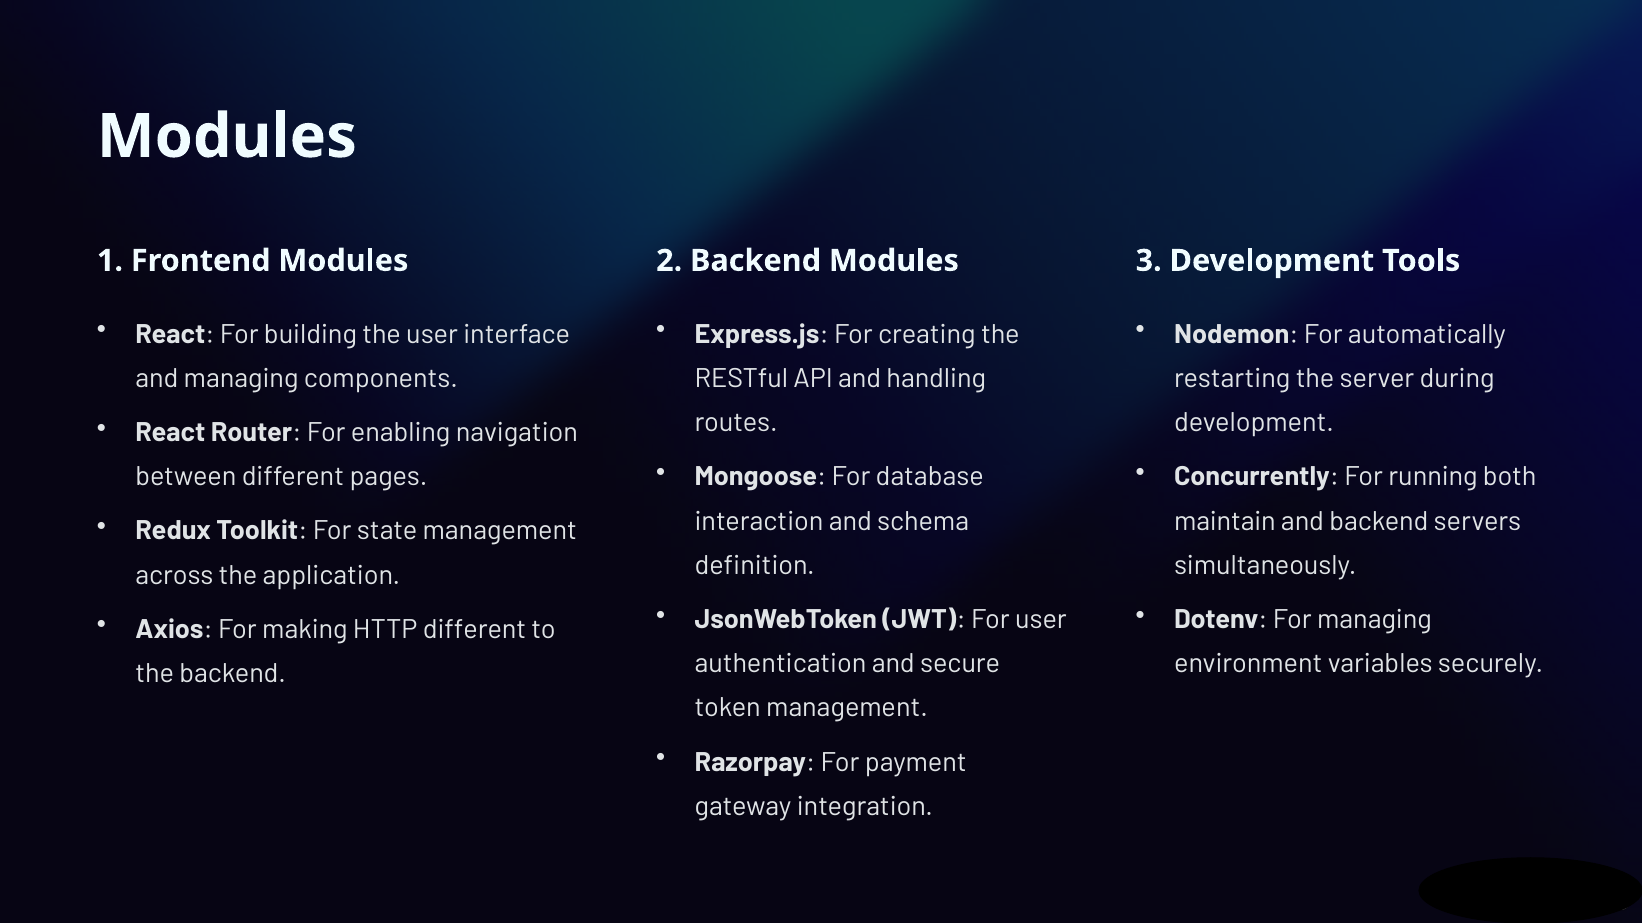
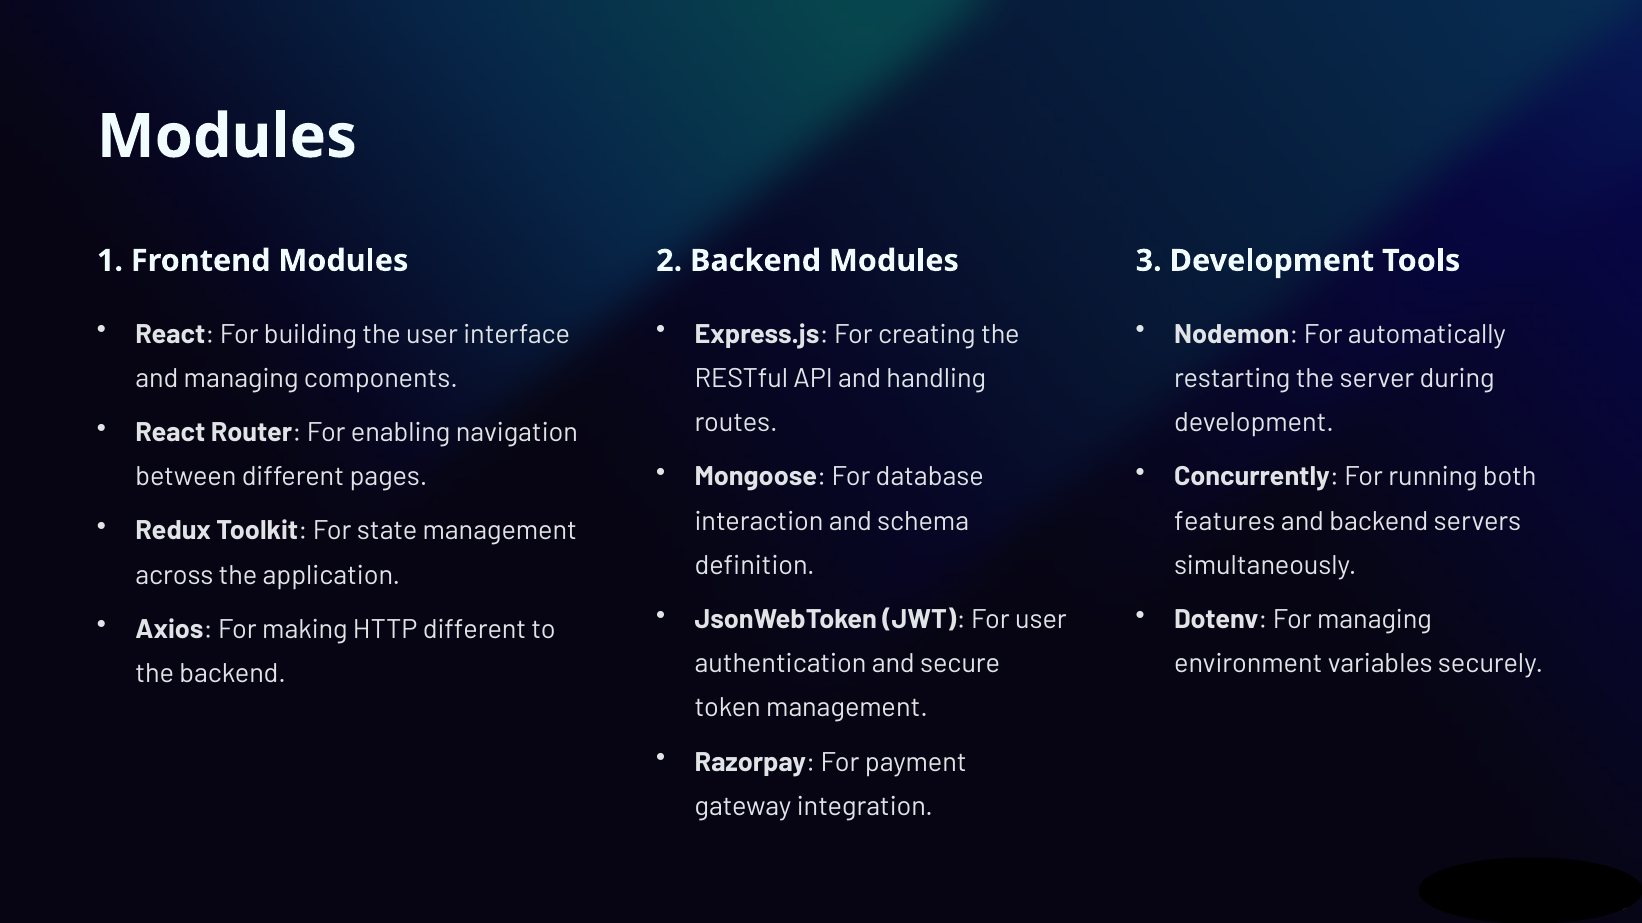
maintain: maintain -> features (1225, 521)
